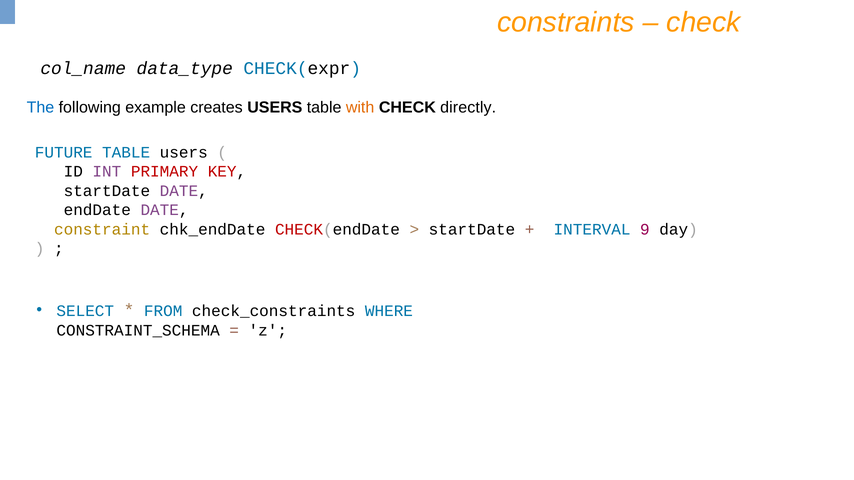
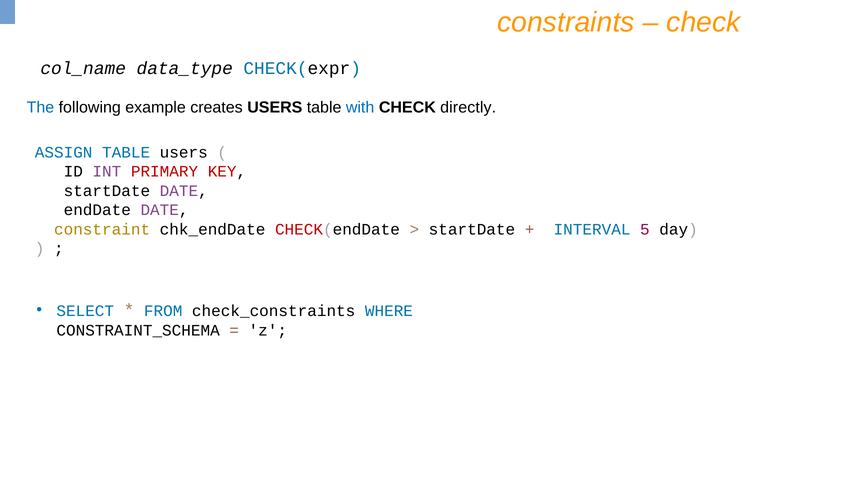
with colour: orange -> blue (360, 108)
FUTURE: FUTURE -> ASSIGN (64, 153)
9: 9 -> 5 (645, 229)
